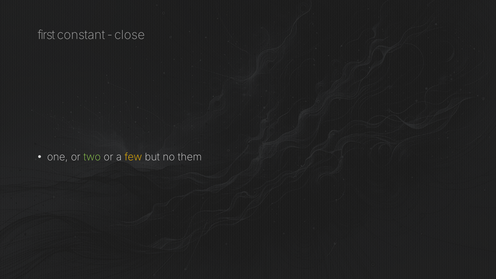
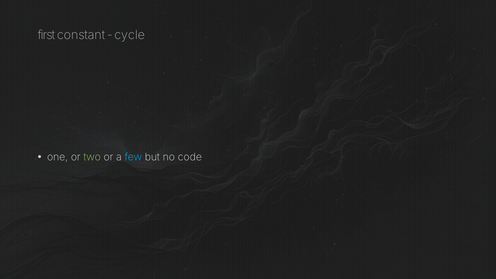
close: close -> cycle (130, 35)
few colour: yellow -> light blue (133, 157)
them: them -> code (190, 157)
